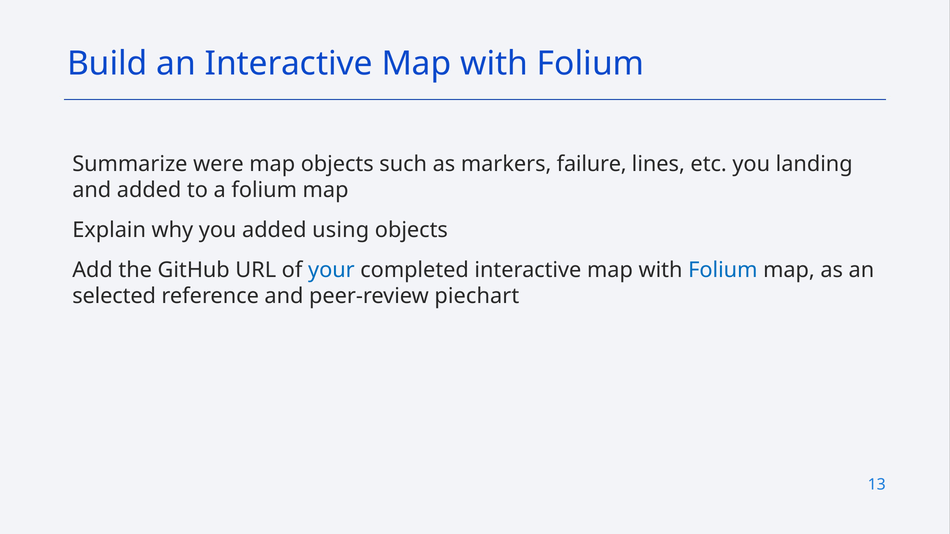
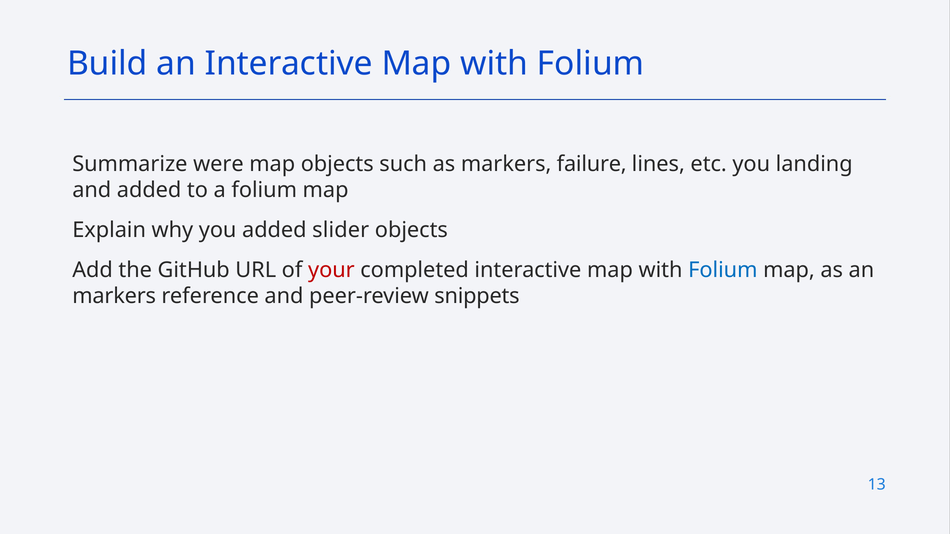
using: using -> slider (341, 230)
your colour: blue -> red (331, 270)
selected: selected -> markers (114, 296)
piechart: piechart -> snippets (477, 296)
